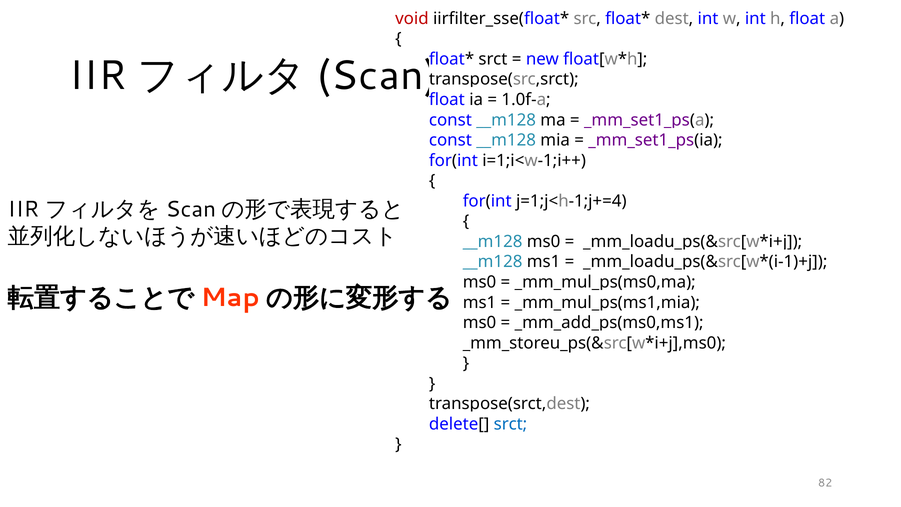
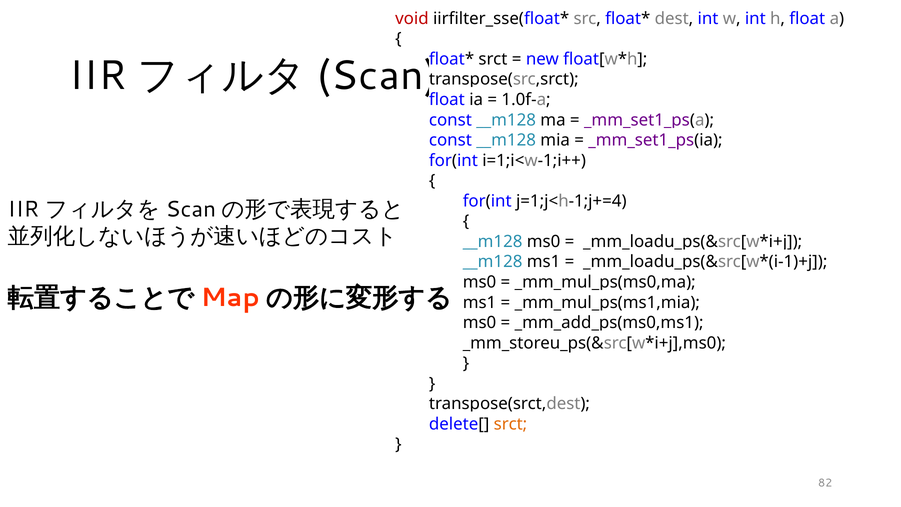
srct colour: blue -> orange (510, 424)
